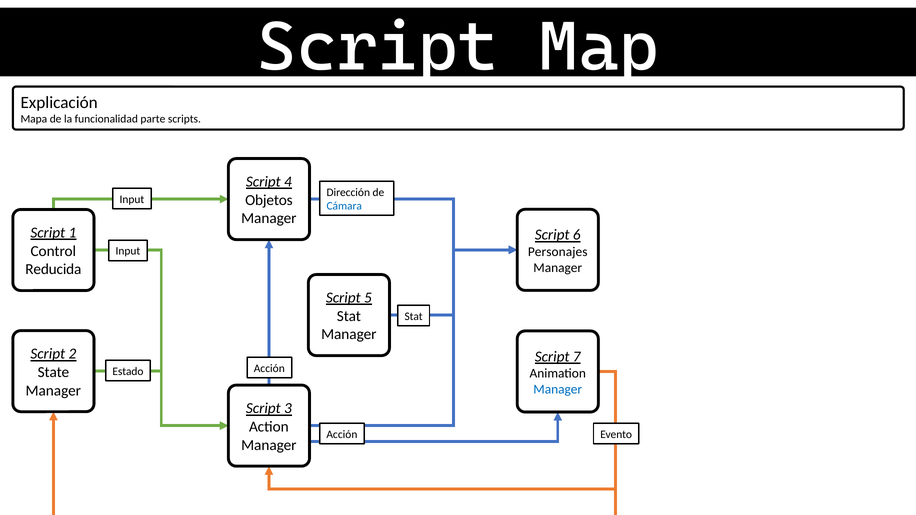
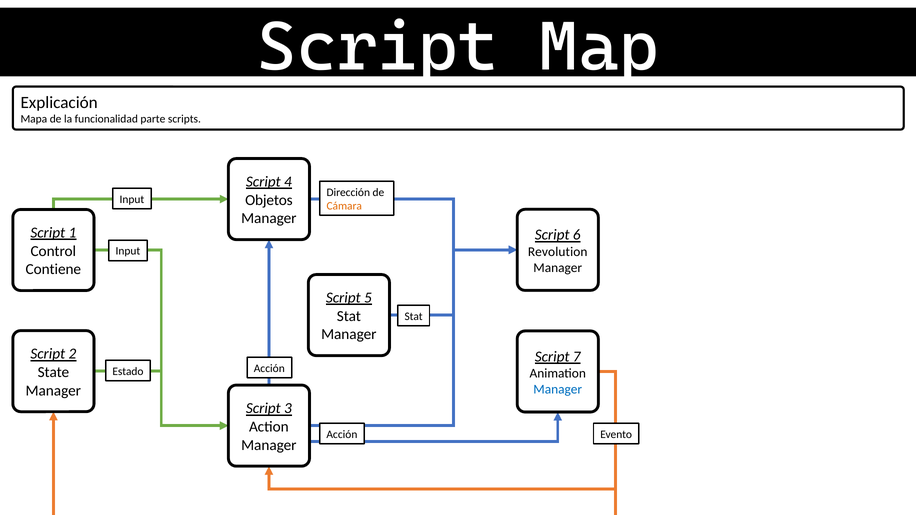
Cámara colour: blue -> orange (344, 206)
Personajes: Personajes -> Revolution (558, 252)
Reducida: Reducida -> Contiene (53, 269)
